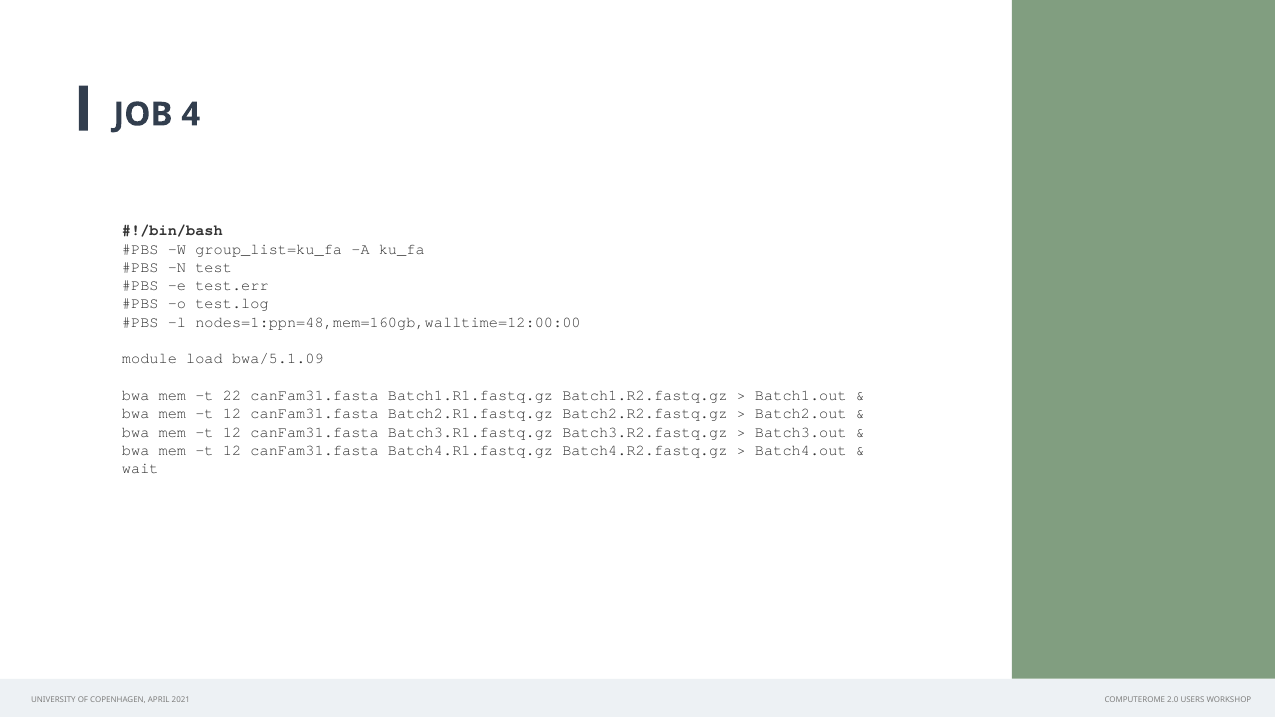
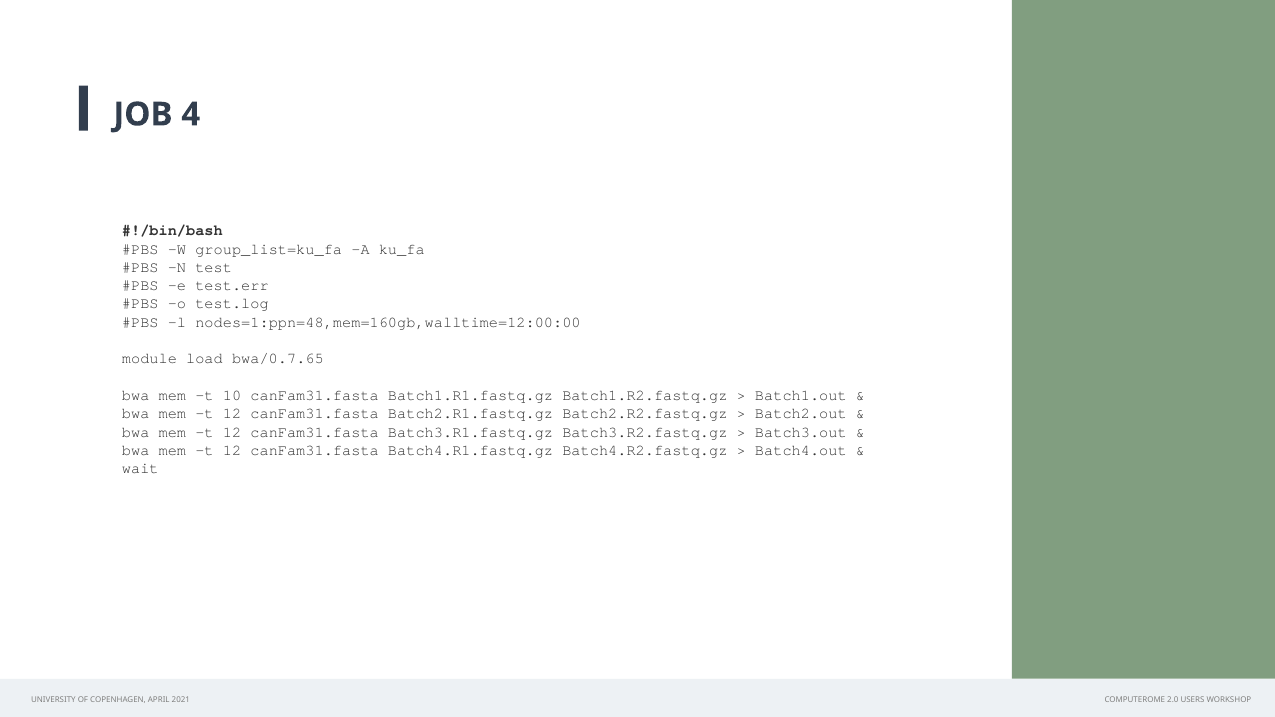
bwa/5.1.09: bwa/5.1.09 -> bwa/0.7.65 (278, 359)
22: 22 -> 10 (232, 396)
